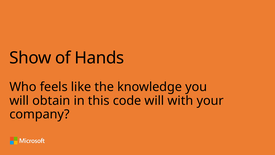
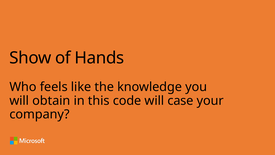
with: with -> case (180, 100)
